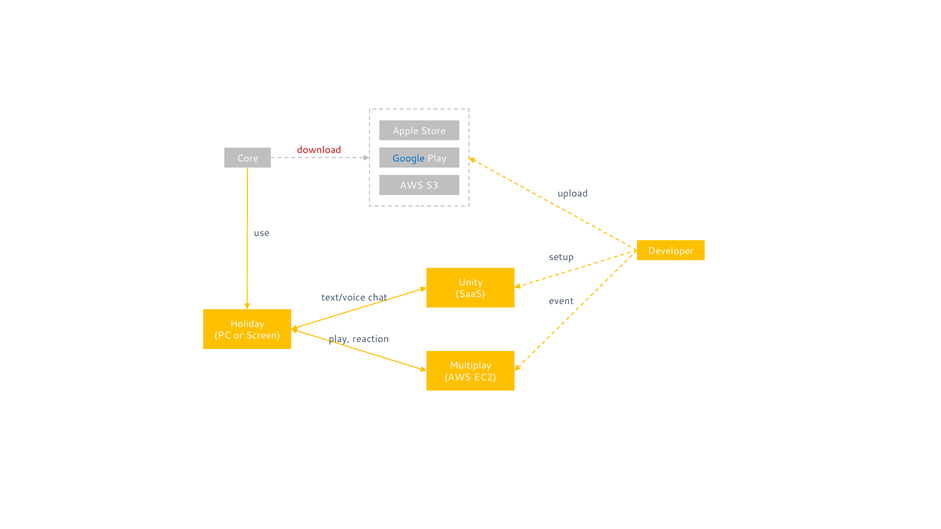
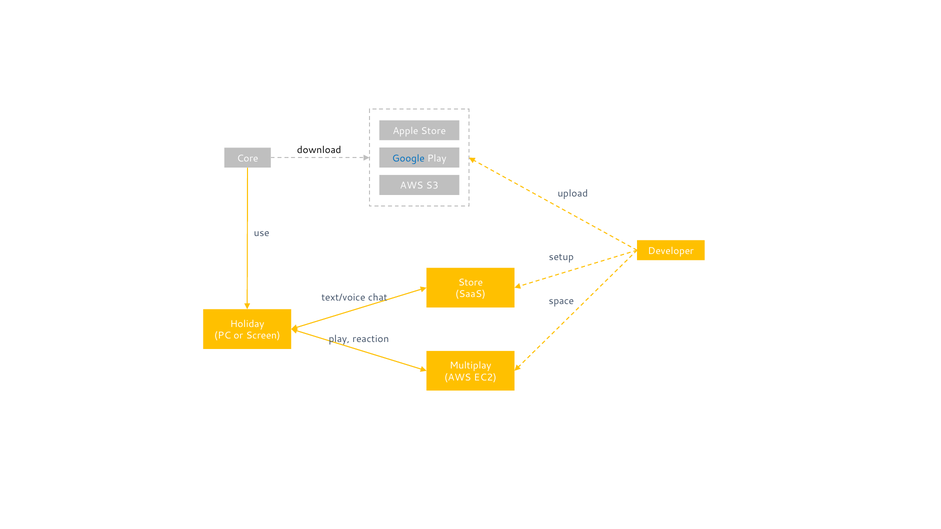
download colour: red -> black (319, 150)
Unity: Unity -> Store (471, 283)
event: event -> space (561, 301)
